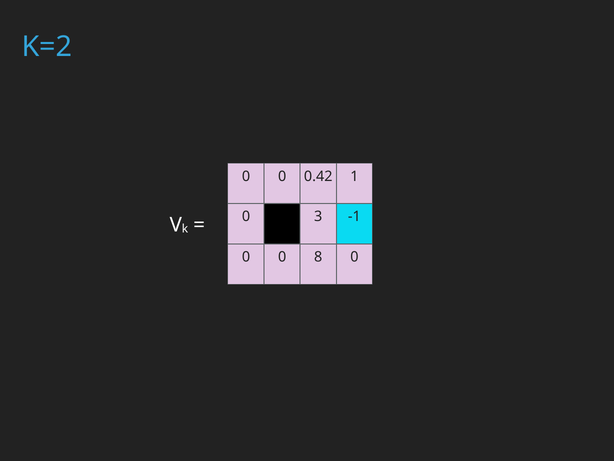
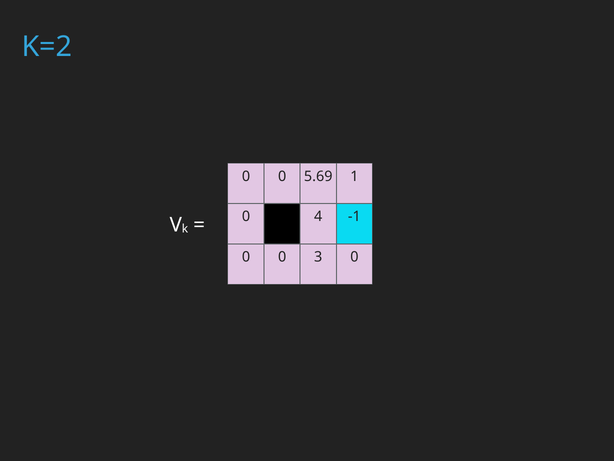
0.42: 0.42 -> 5.69 (318, 176)
3: 3 -> 4 (318, 216)
8: 8 -> 3 (318, 256)
